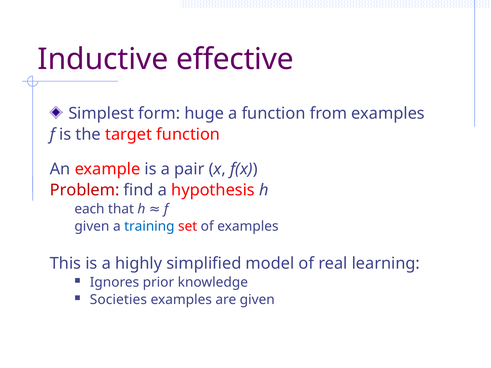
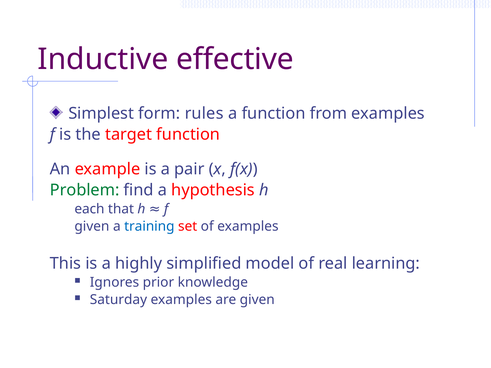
huge: huge -> rules (204, 114)
Problem colour: red -> green (85, 190)
Societies: Societies -> Saturday (118, 300)
